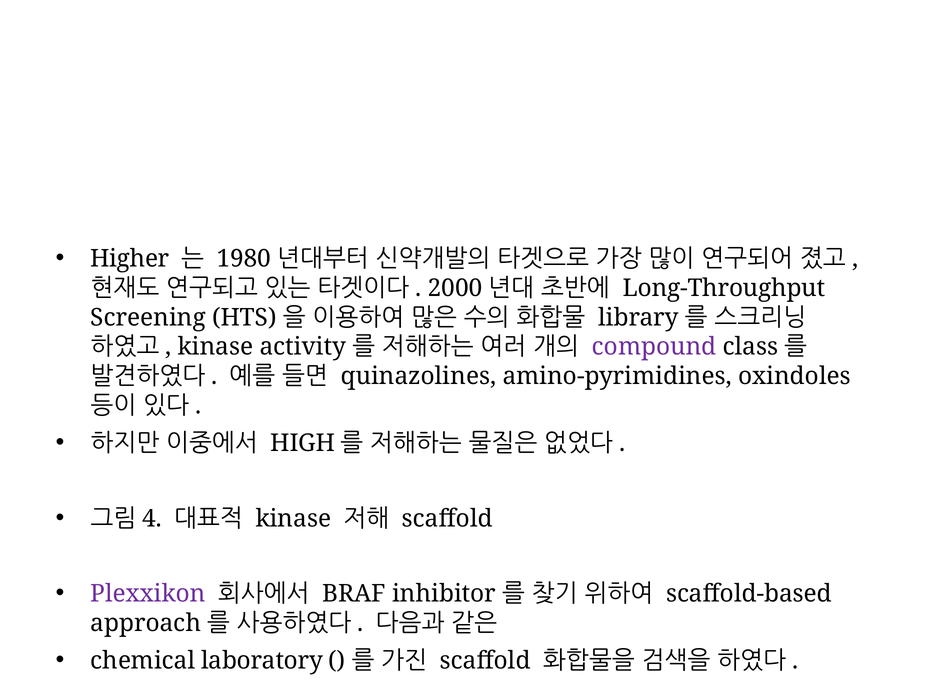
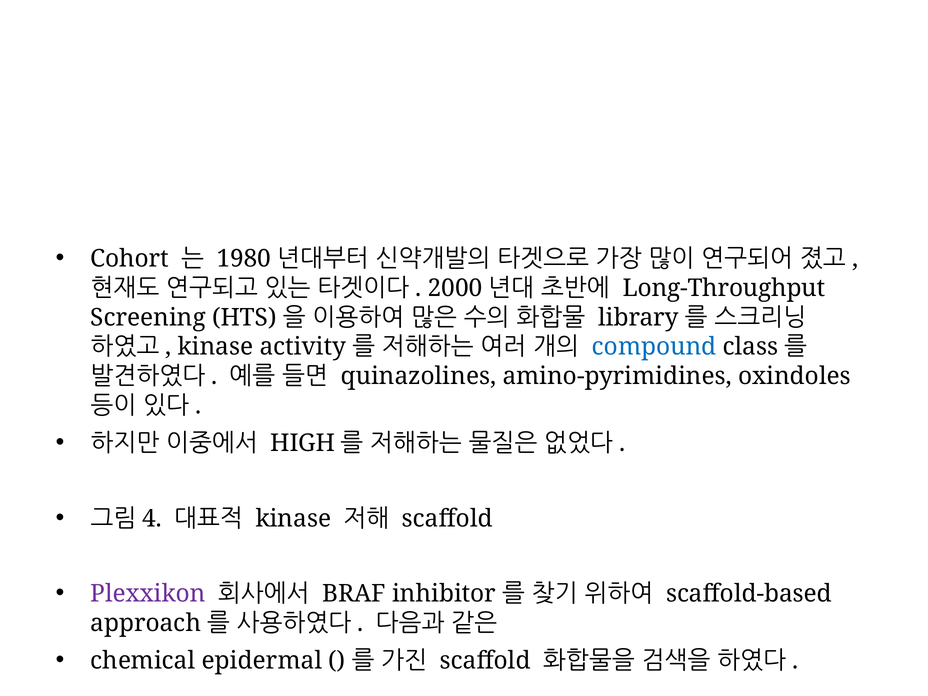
Higher: Higher -> Cohort (130, 259)
compound colour: purple -> blue (654, 347)
laboratory: laboratory -> epidermal (262, 661)
